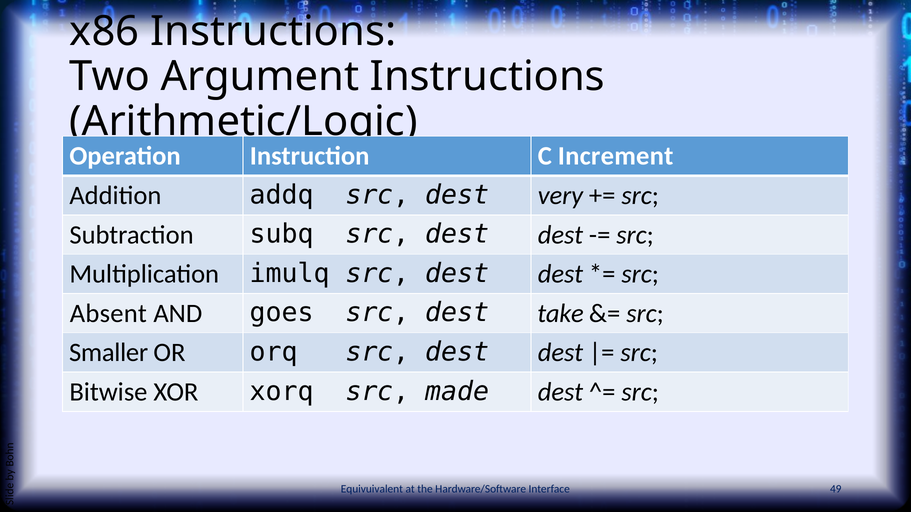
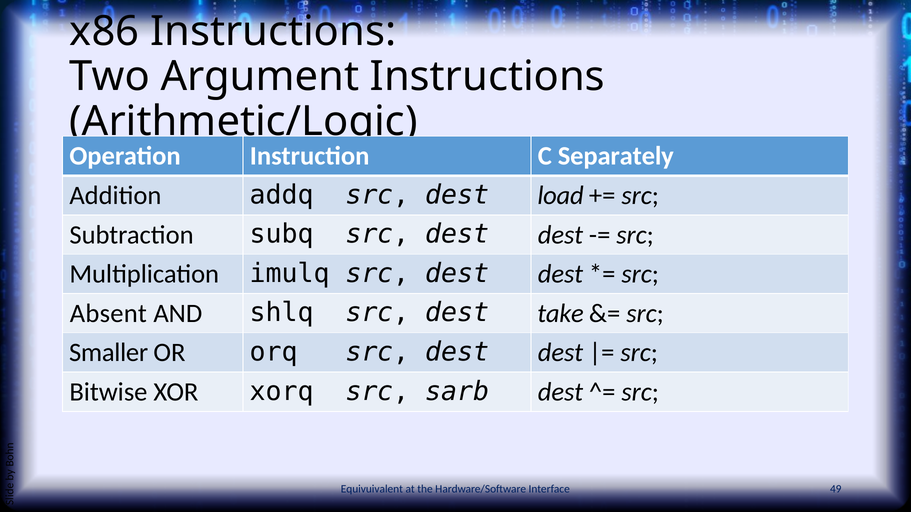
Increment: Increment -> Separately (616, 156)
very: very -> load (561, 196)
goes: goes -> shlq (282, 313)
made: made -> sarb (457, 392)
